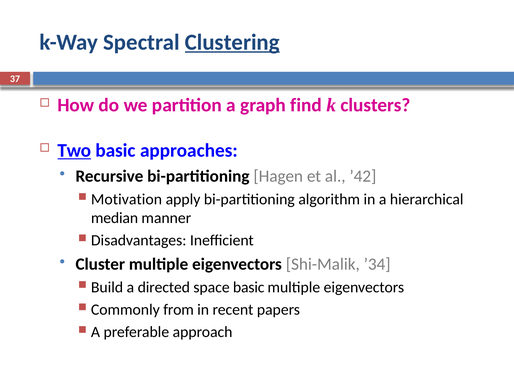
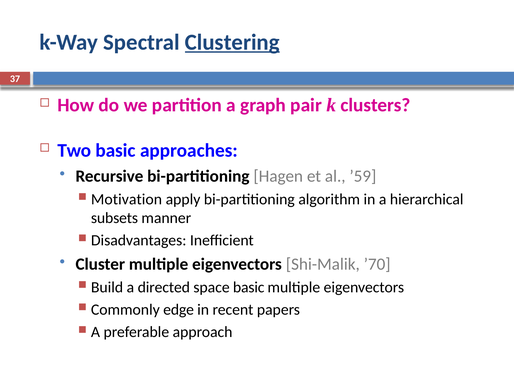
find: find -> pair (306, 105)
Two underline: present -> none (74, 151)
’42: ’42 -> ’59 (363, 176)
median: median -> subsets (115, 218)
’34: ’34 -> ’70 (377, 264)
from: from -> edge (179, 310)
